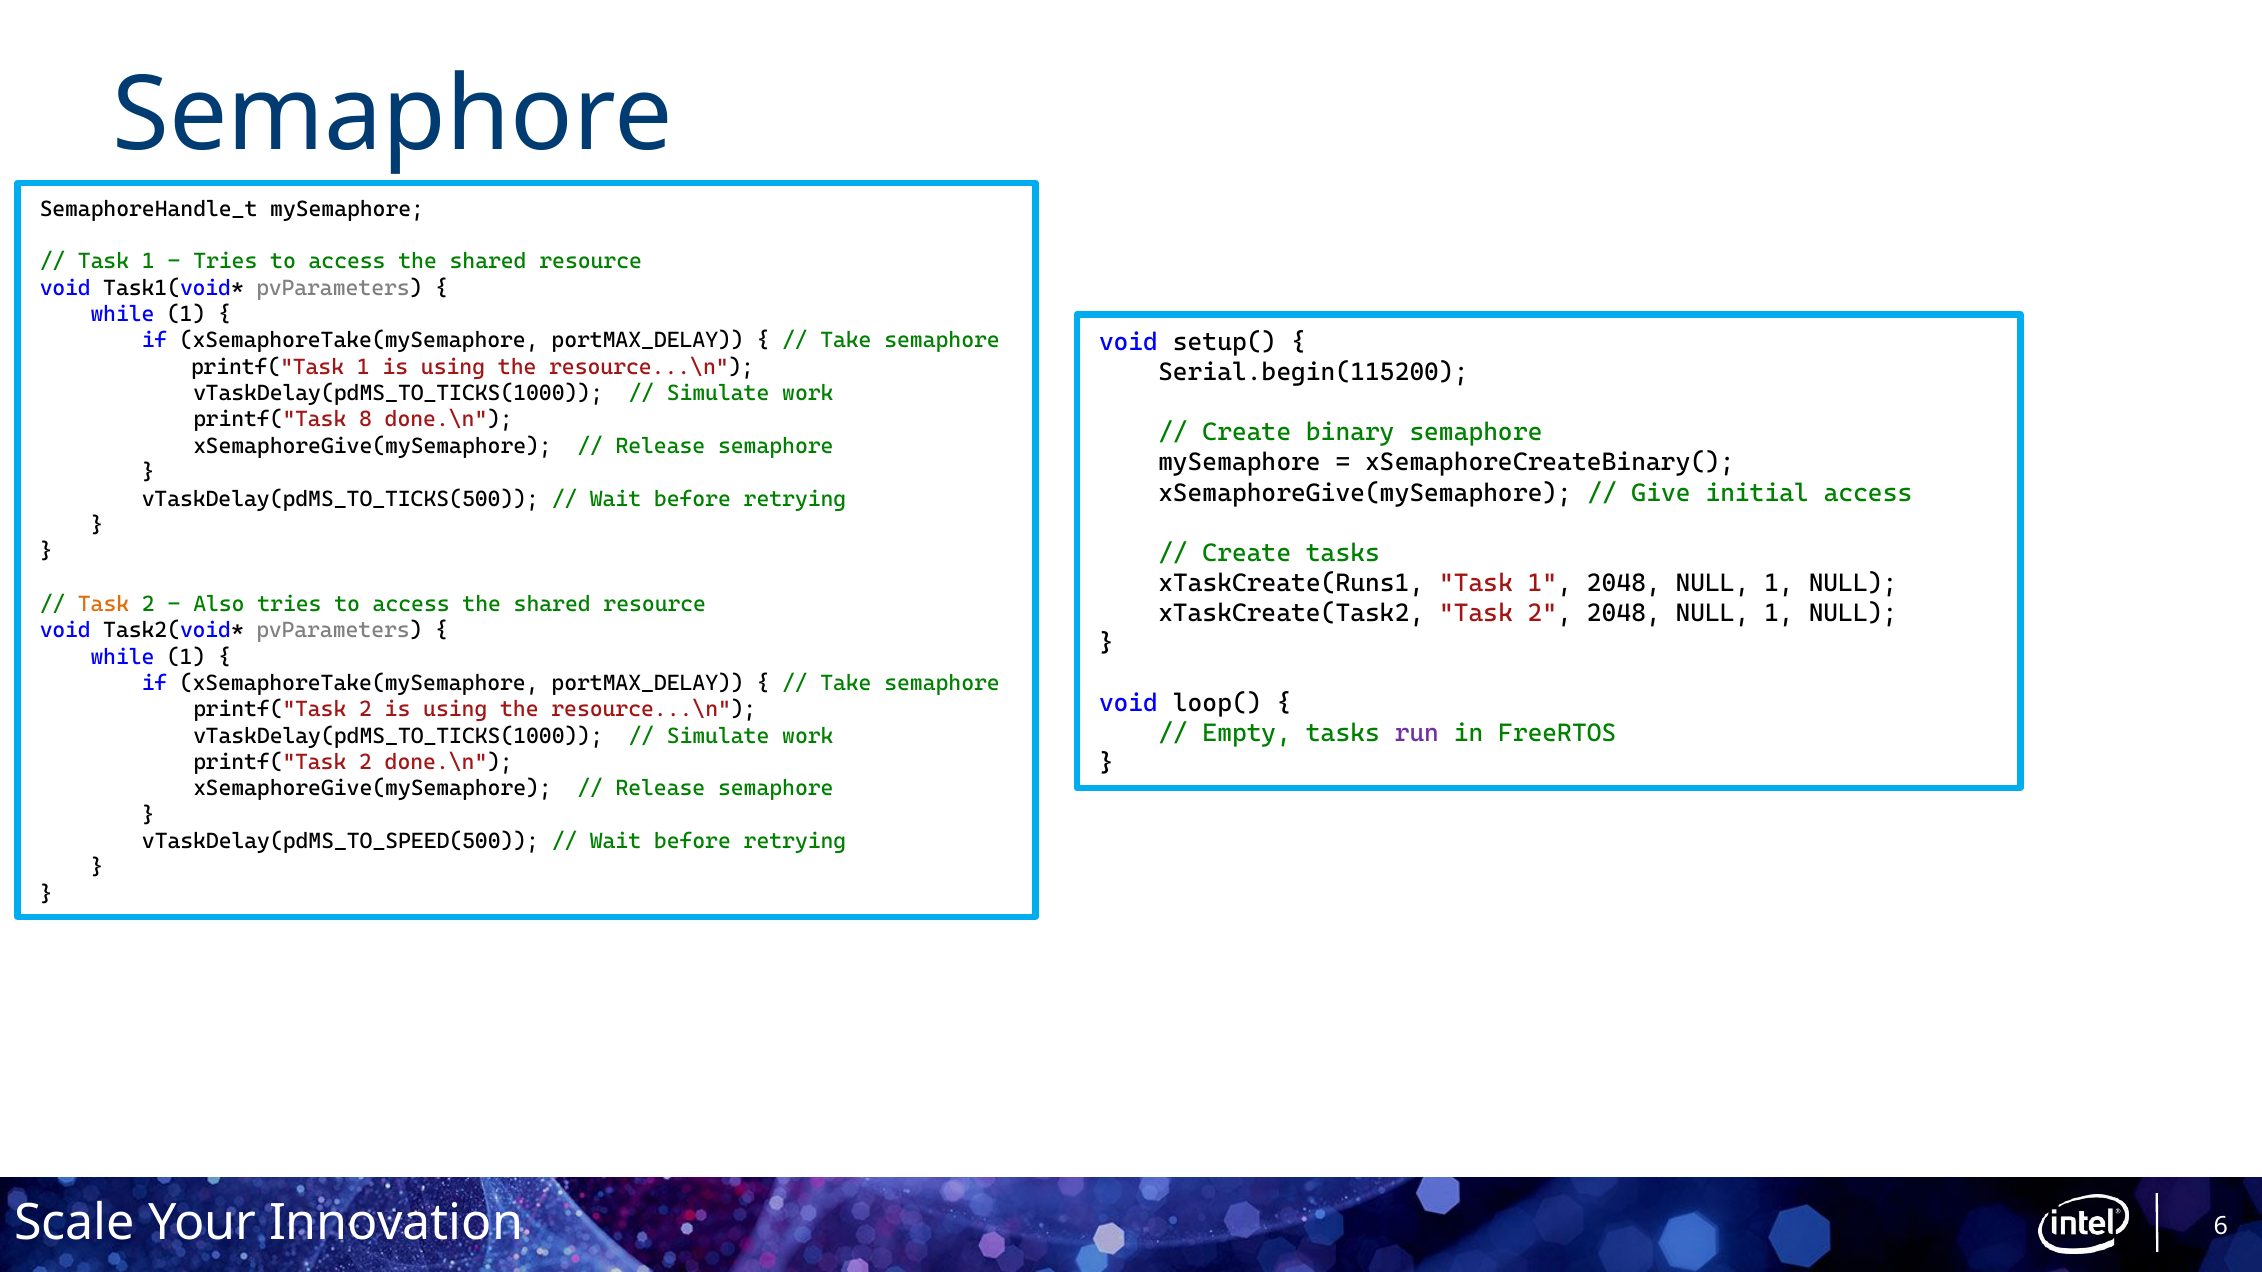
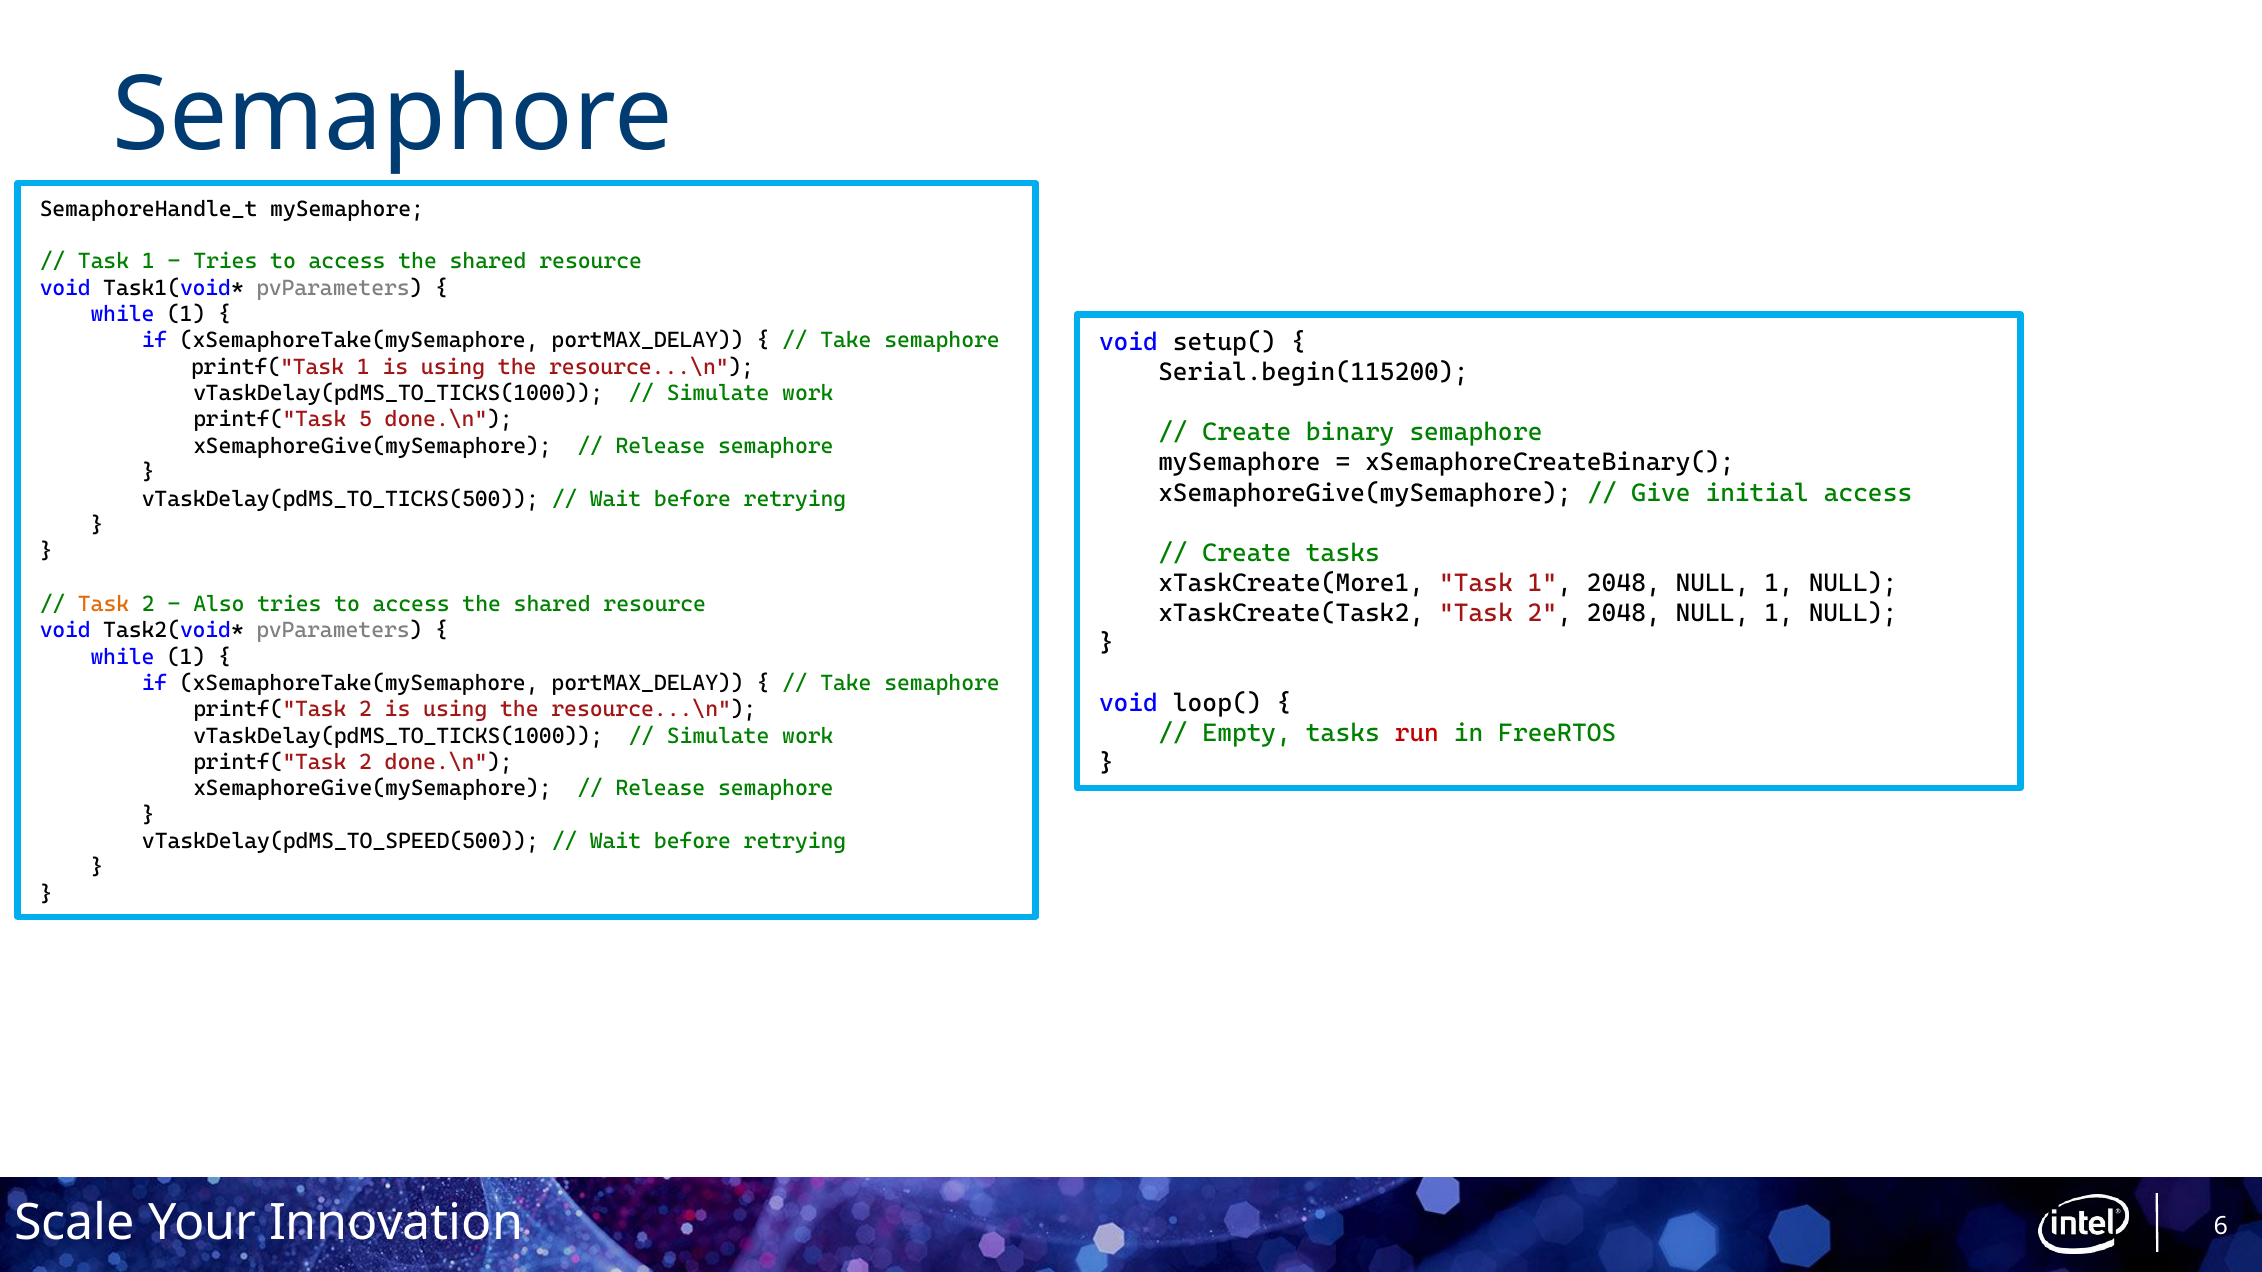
8: 8 -> 5 (366, 420)
xTaskCreate(Runs1: xTaskCreate(Runs1 -> xTaskCreate(More1 (1291, 583)
run colour: purple -> red (1417, 734)
